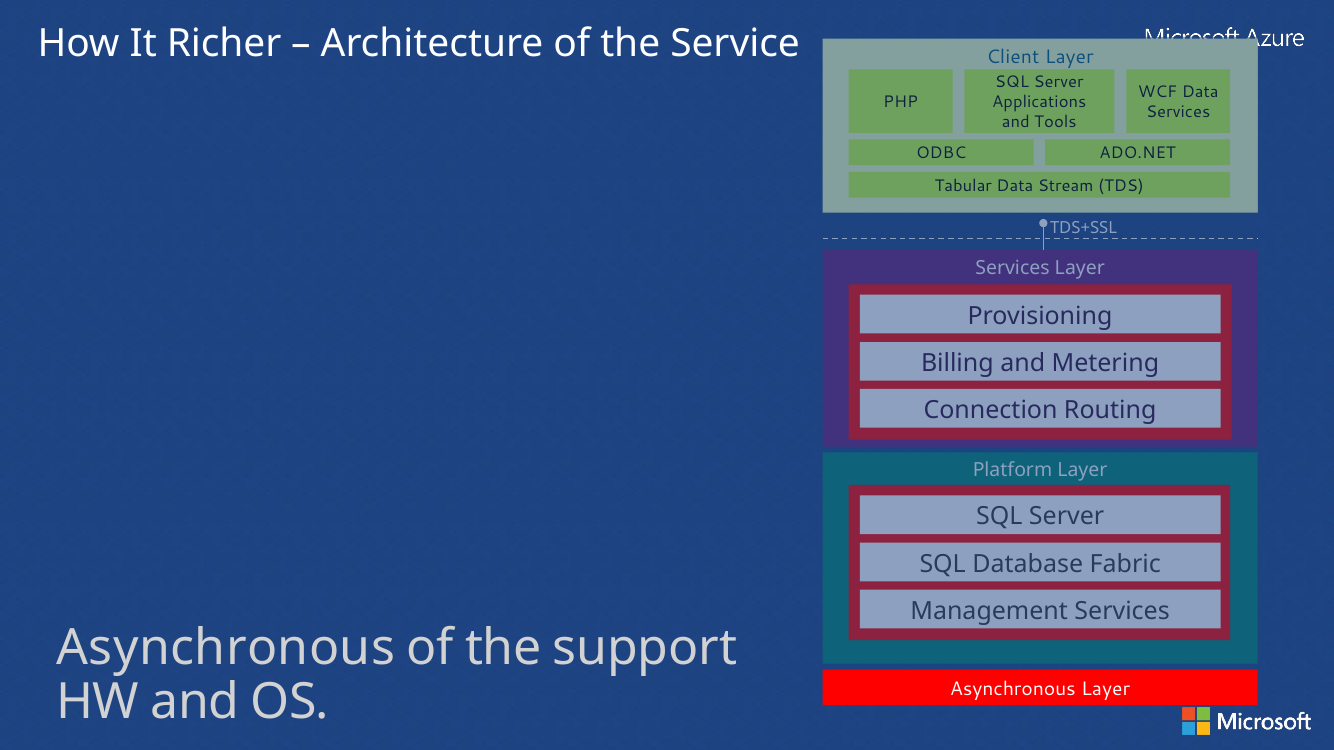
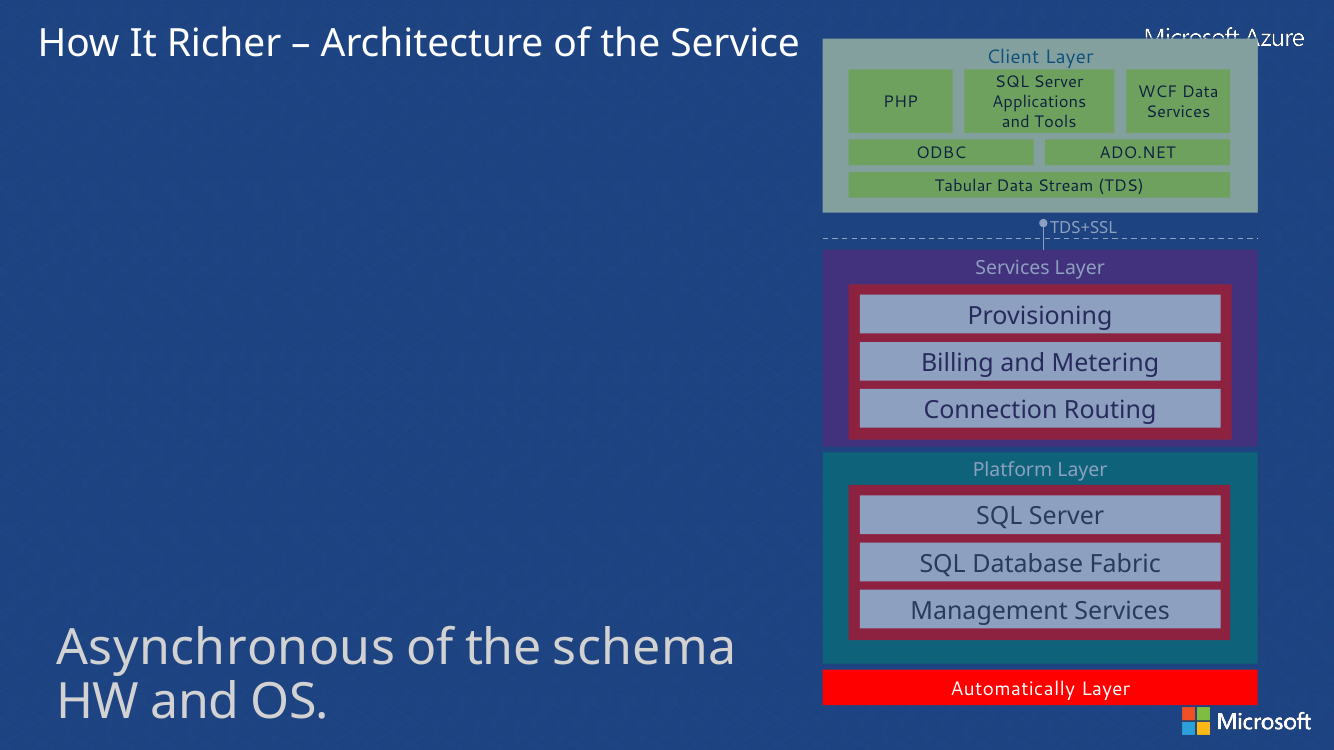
support: support -> schema (645, 648)
OS Asynchronous: Asynchronous -> Automatically (1013, 689)
